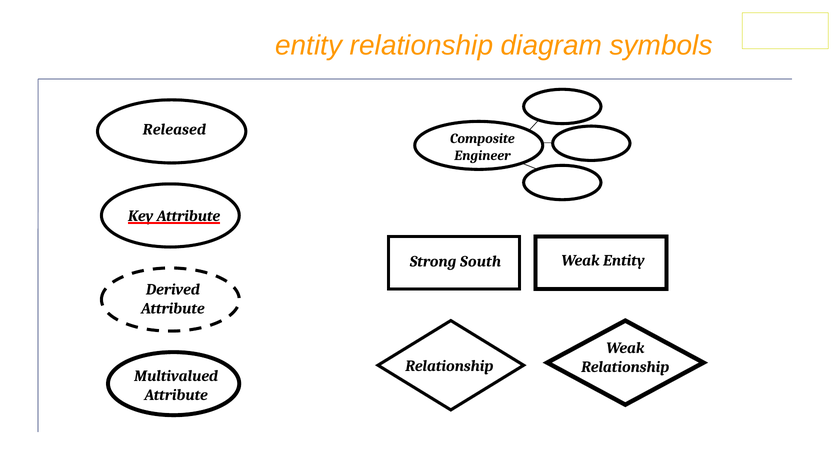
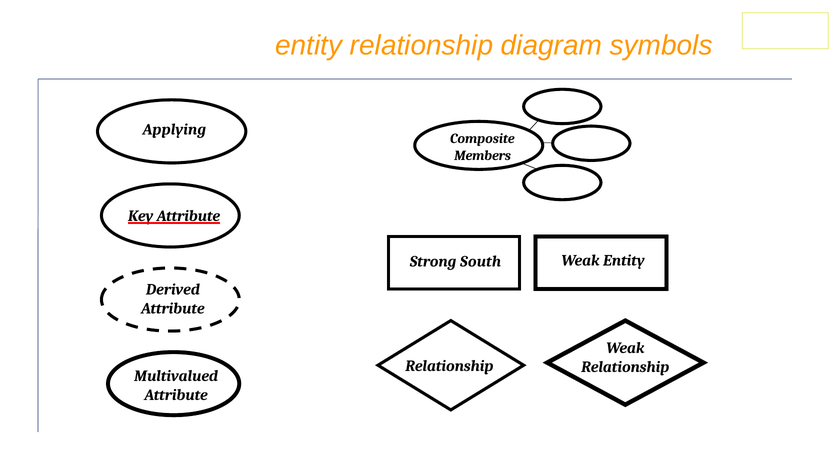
Released: Released -> Applying (174, 129)
Engineer: Engineer -> Members (482, 155)
